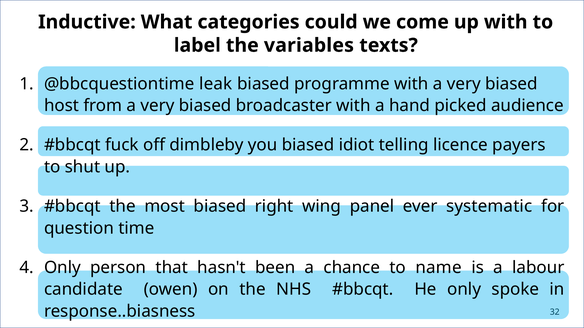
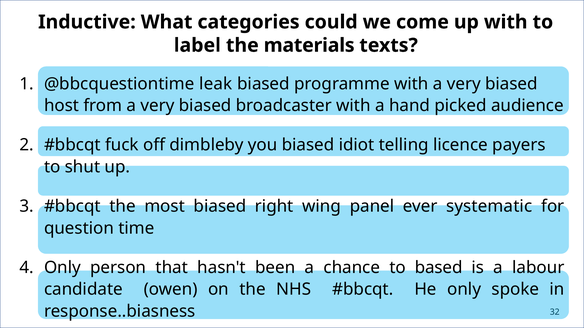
variables: variables -> materials (309, 45)
name: name -> based (439, 268)
